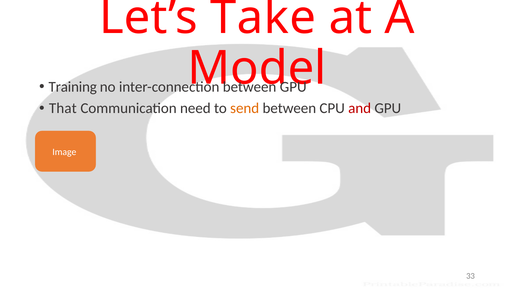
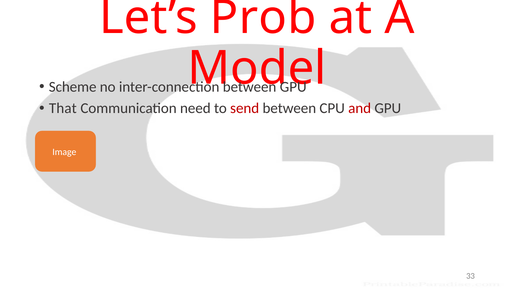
Take: Take -> Prob (263, 18)
Training: Training -> Scheme (73, 87)
send colour: orange -> red (245, 108)
